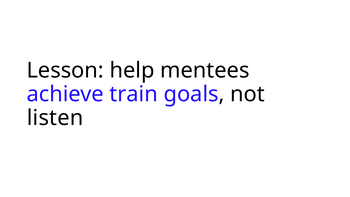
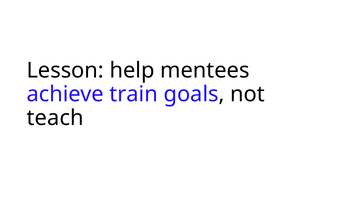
listen: listen -> teach (55, 118)
